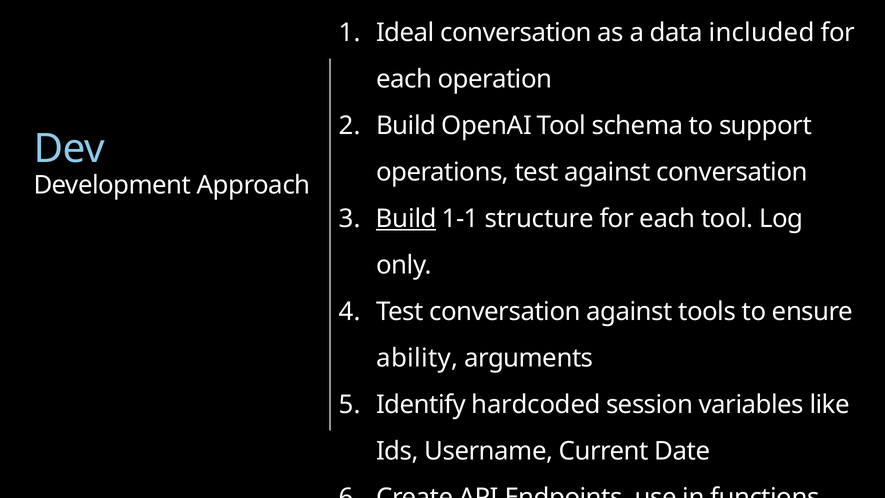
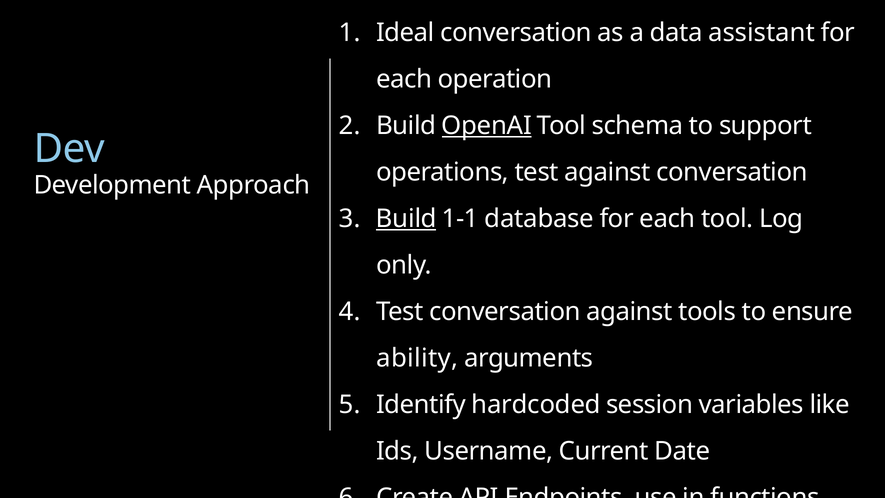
included: included -> assistant (762, 33)
OpenAI underline: none -> present (487, 126)
structure: structure -> database (539, 219)
